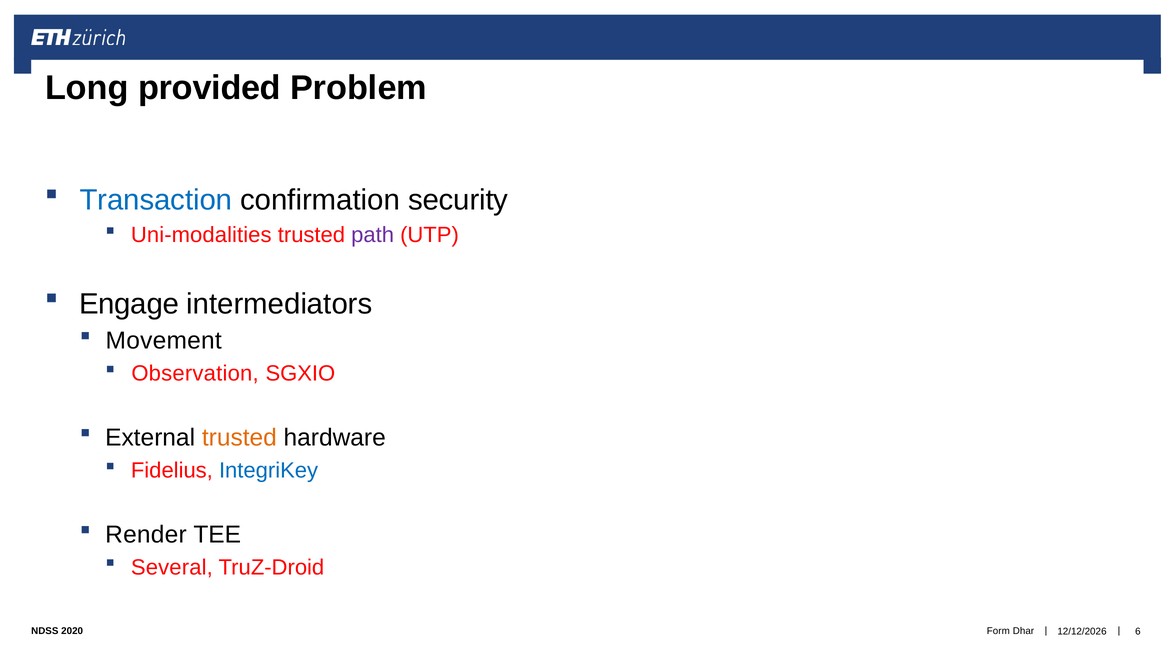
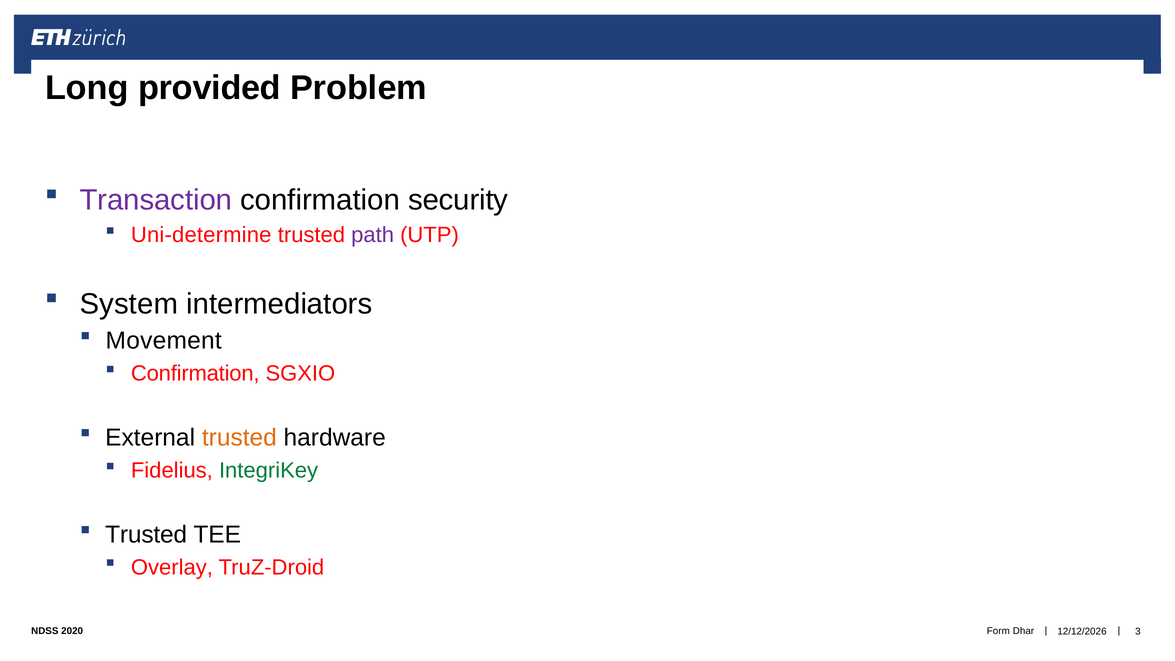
Transaction colour: blue -> purple (156, 200)
Uni-modalities: Uni-modalities -> Uni-determine (201, 235)
Engage: Engage -> System (129, 304)
Observation: Observation -> Confirmation (195, 374)
IntegriKey colour: blue -> green (269, 470)
Render: Render -> Trusted (146, 535)
Several: Several -> Overlay (172, 567)
6: 6 -> 3 (1138, 631)
